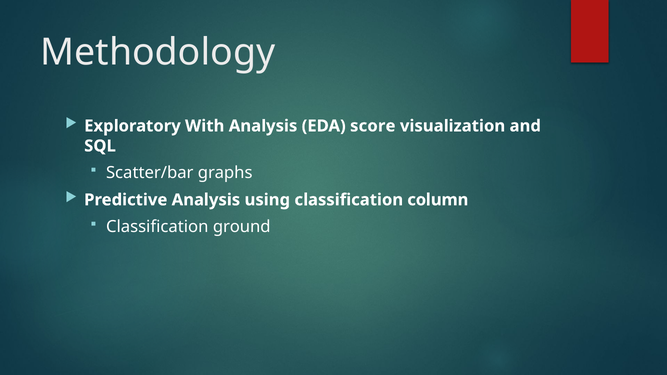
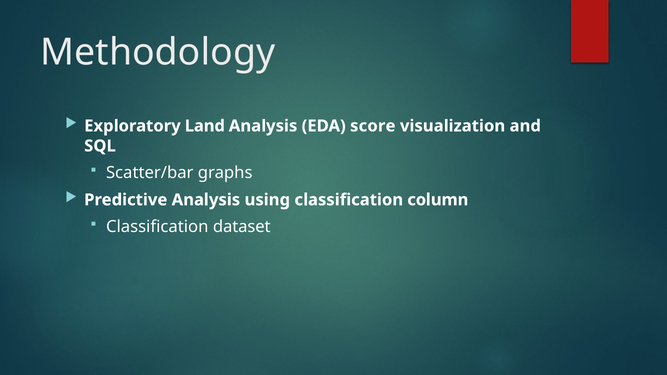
With: With -> Land (205, 126)
ground: ground -> dataset (242, 227)
